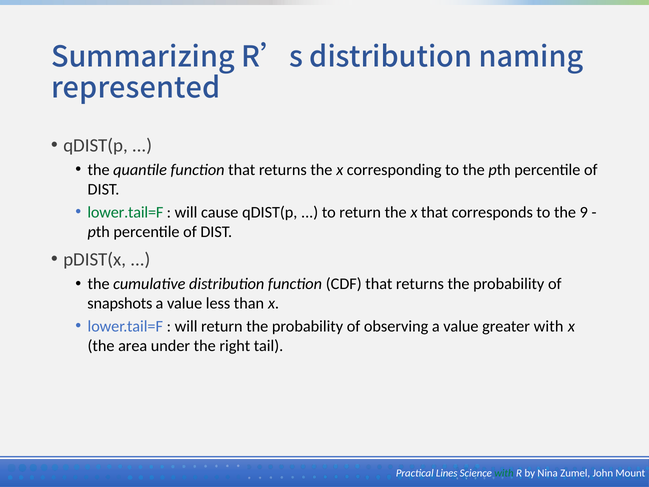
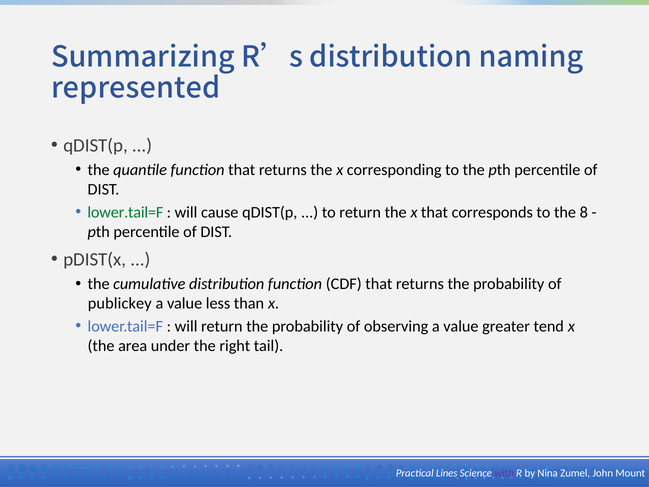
9: 9 -> 8 (584, 212)
snapshots: snapshots -> publickey (120, 303)
greater with: with -> tend (549, 326)
with colour: green -> purple (504, 473)
